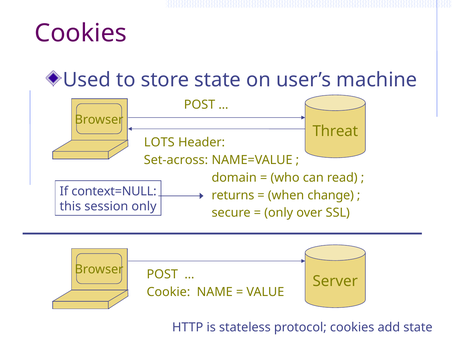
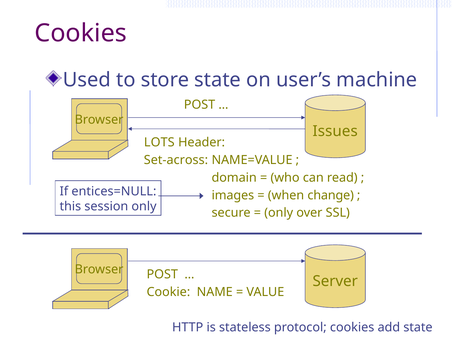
Threat: Threat -> Issues (335, 131)
context=NULL: context=NULL -> entices=NULL (114, 191)
returns: returns -> images (233, 195)
